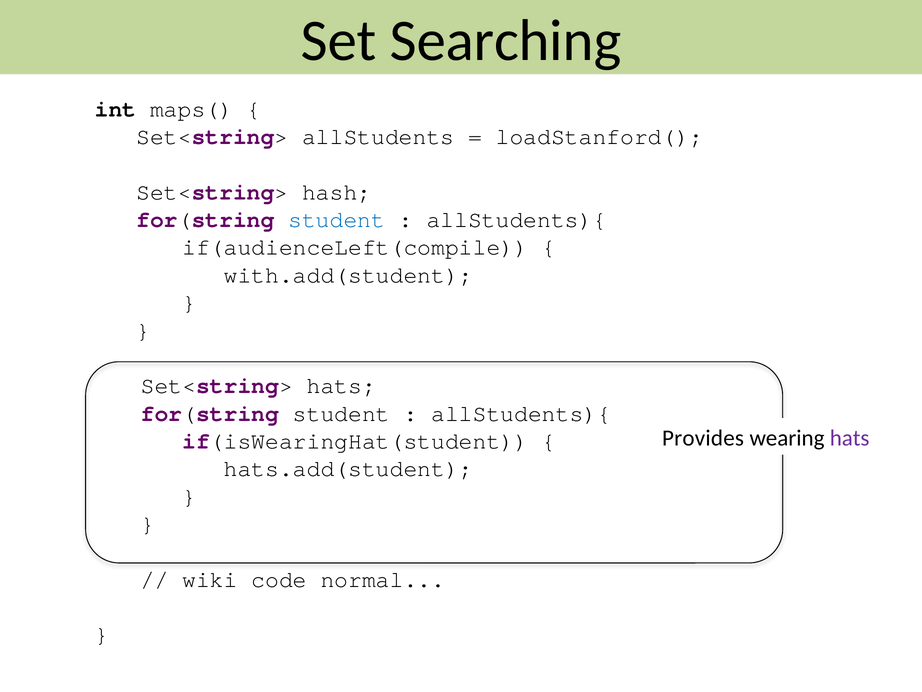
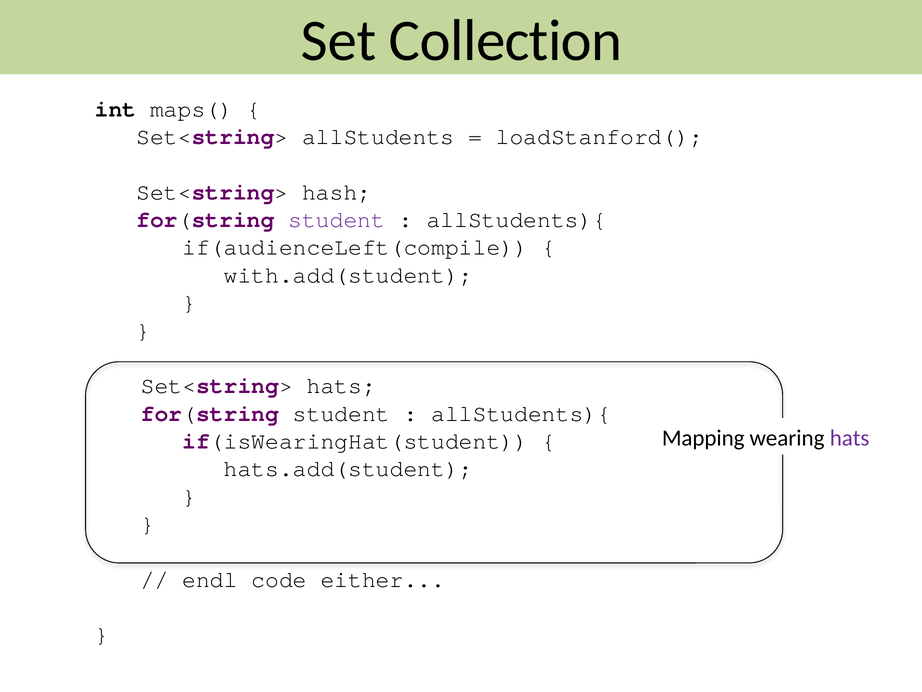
Searching: Searching -> Collection (506, 41)
student colour: blue -> purple (337, 220)
Provides: Provides -> Mapping (703, 438)
wiki: wiki -> endl (210, 579)
normal: normal -> either (383, 579)
